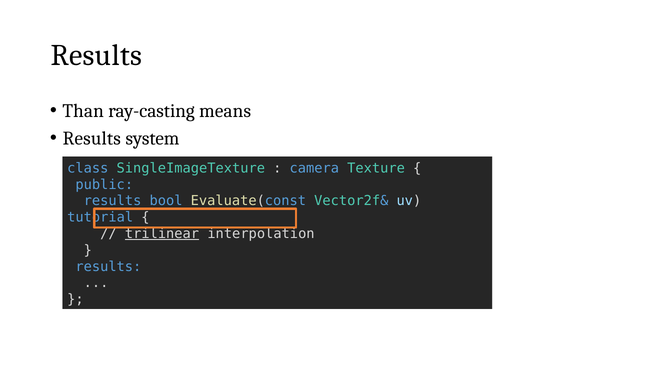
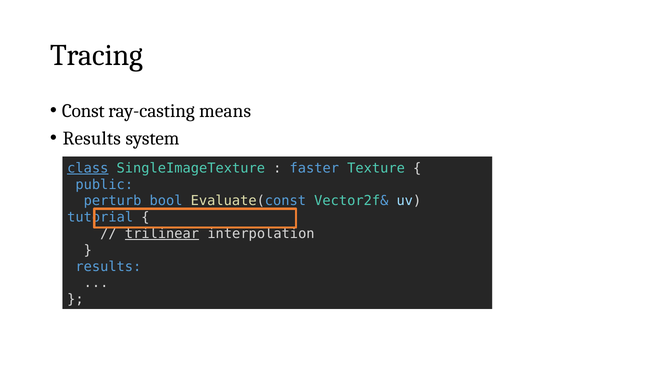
Results: Results -> Tracing (97, 55)
Than: Than -> Const (83, 111)
class underline: none -> present (88, 168)
camera: camera -> faster (314, 168)
results: results -> perturb (113, 201)
